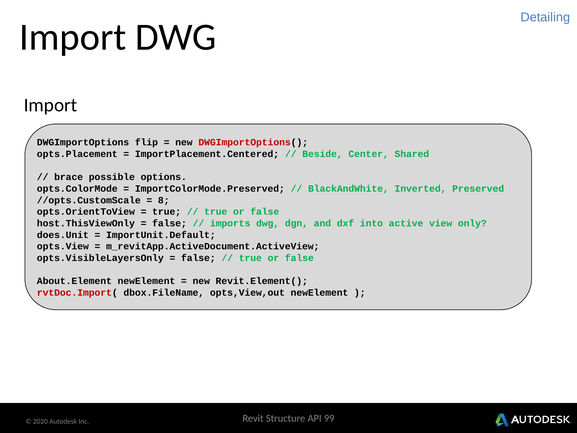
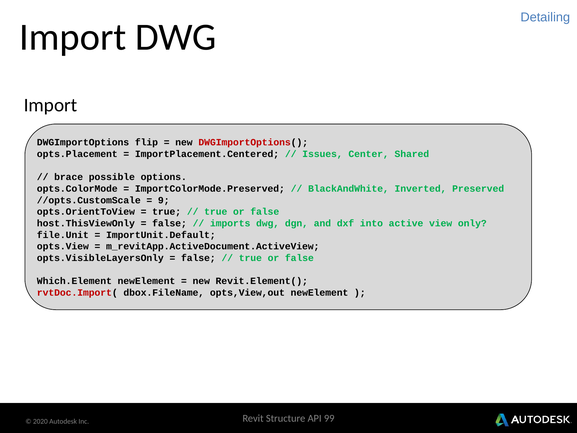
Beside: Beside -> Issues (323, 154)
8: 8 -> 9 (164, 200)
does.Unit: does.Unit -> file.Unit (63, 235)
About.Element: About.Element -> Which.Element (74, 281)
